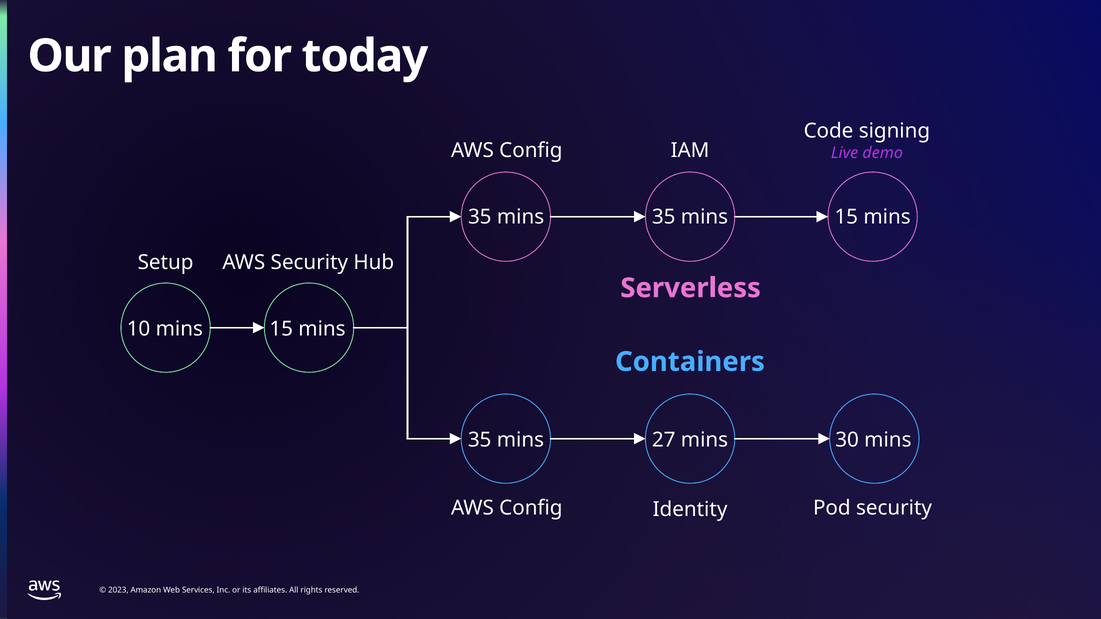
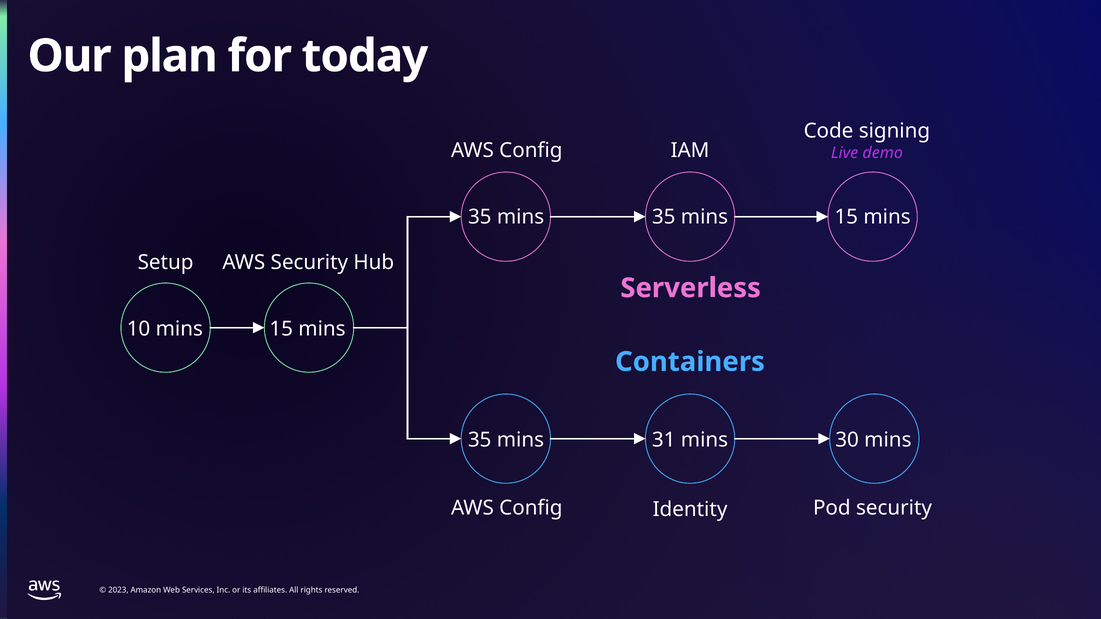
27: 27 -> 31 (664, 440)
